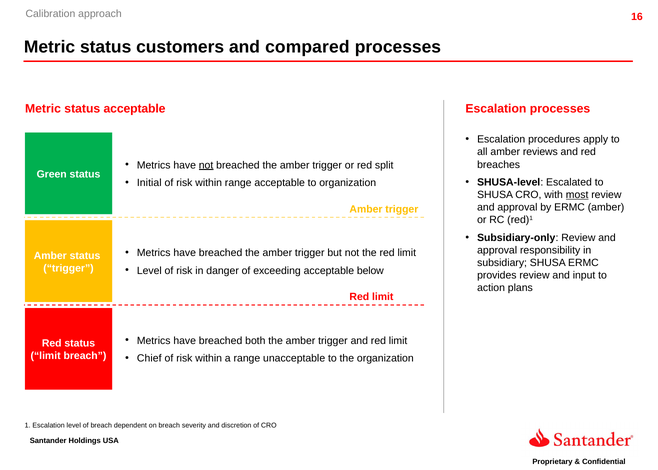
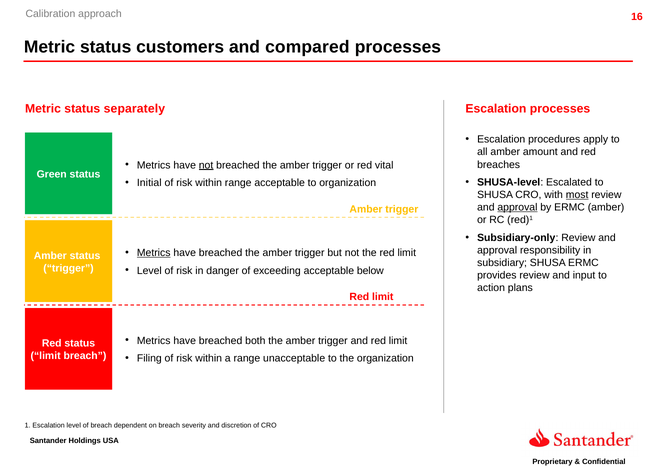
status acceptable: acceptable -> separately (134, 109)
reviews: reviews -> amount (540, 152)
split: split -> vital (384, 165)
approval underline: none -> present (517, 207)
Metrics underline: none -> present (154, 253)
Chief: Chief -> Filing (149, 358)
